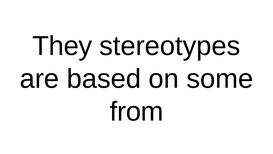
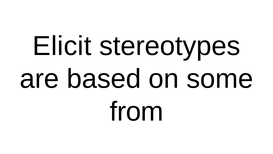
They: They -> Elicit (62, 46)
